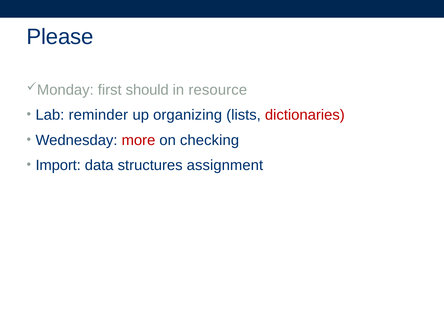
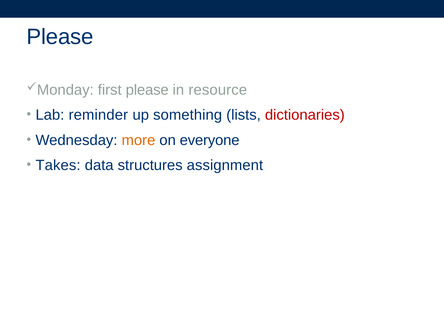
first should: should -> please (147, 90)
organizing: organizing -> something (188, 115)
more colour: red -> orange (138, 140)
checking: checking -> everyone (210, 140)
Import: Import -> Takes (58, 165)
